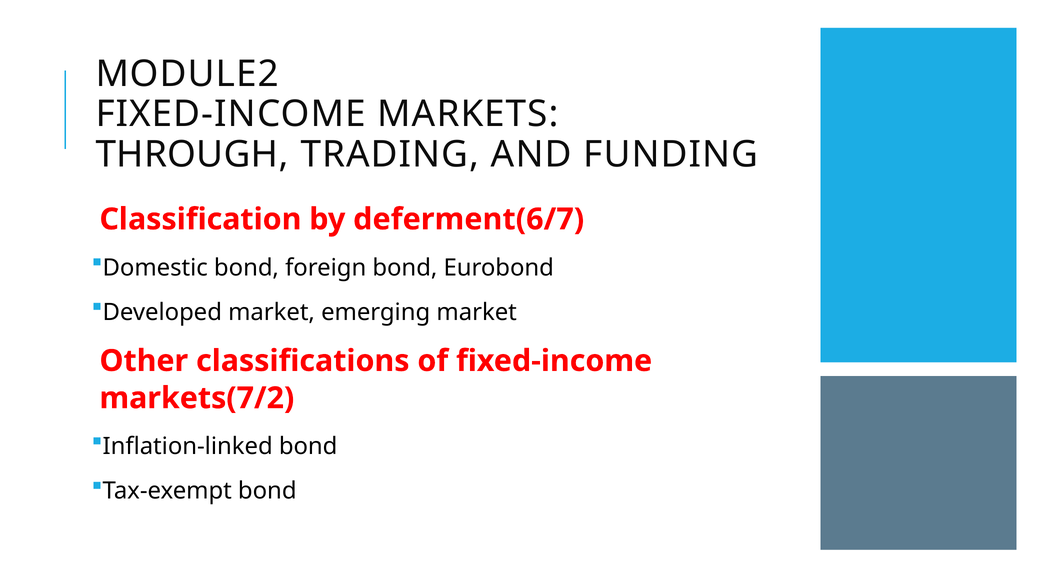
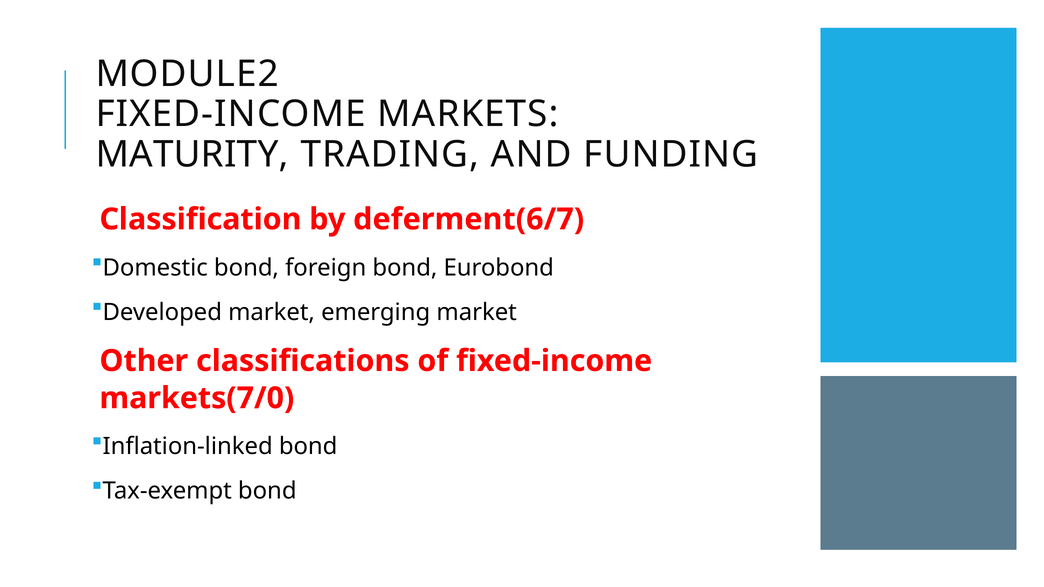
THROUGH: THROUGH -> MATURITY (192, 155)
markets(7/2: markets(7/2 -> markets(7/0 (197, 398)
